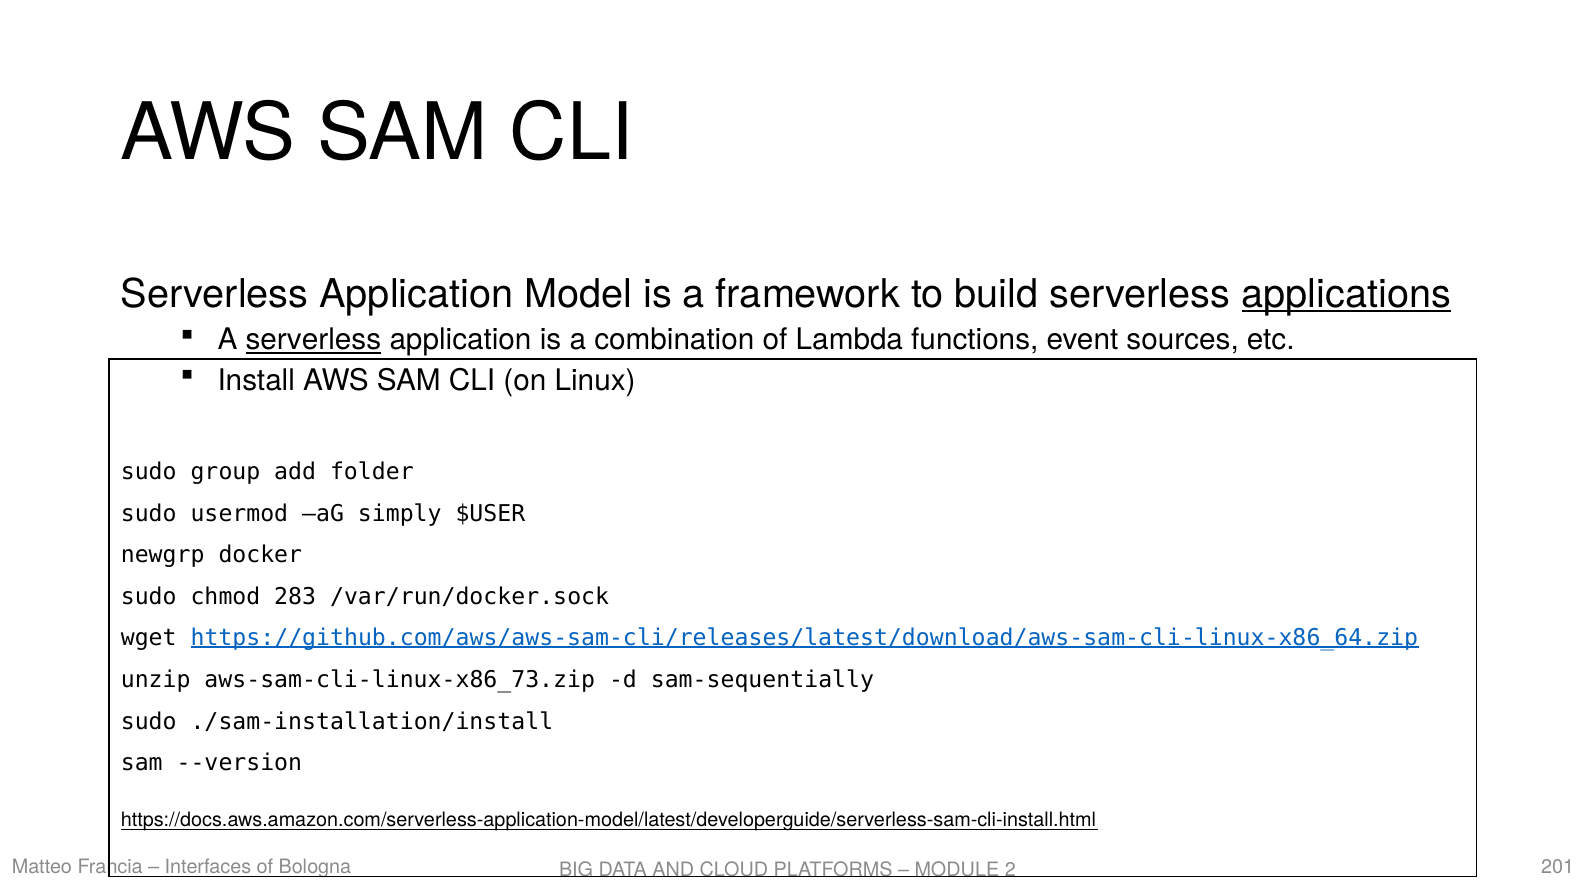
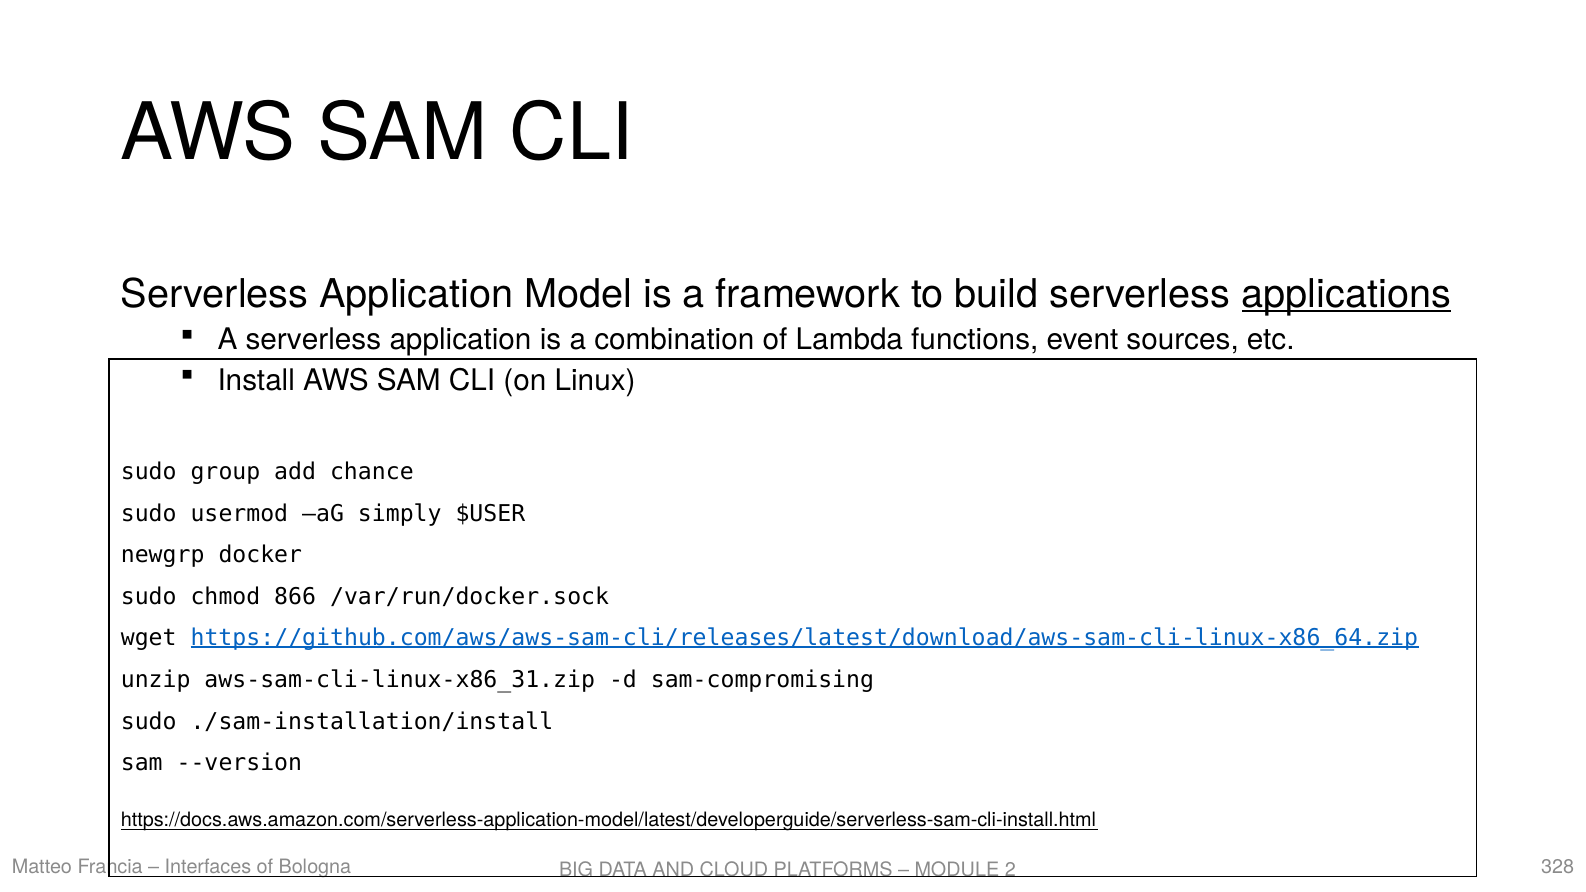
serverless underline: present -> none (313, 340)
folder: folder -> chance (372, 472)
283: 283 -> 866 (295, 597)
aws-sam-cli-linux-x86_73.zip: aws-sam-cli-linux-x86_73.zip -> aws-sam-cli-linux-x86_31.zip (400, 680)
sam-sequentially: sam-sequentially -> sam-compromising (762, 680)
201: 201 -> 328 (1558, 867)
